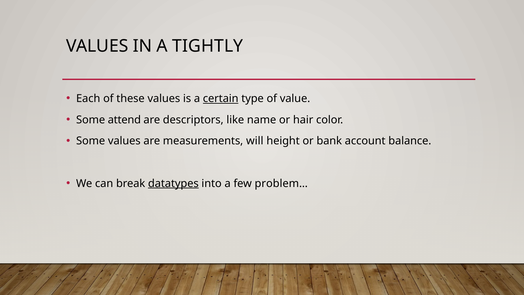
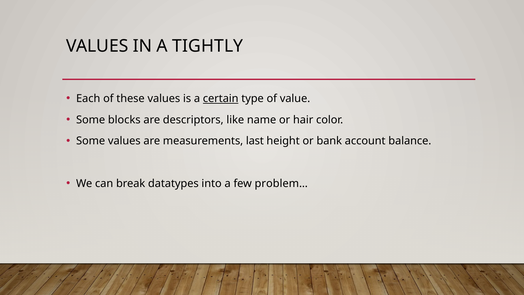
attend: attend -> blocks (124, 120)
will: will -> last (255, 141)
datatypes underline: present -> none (173, 183)
